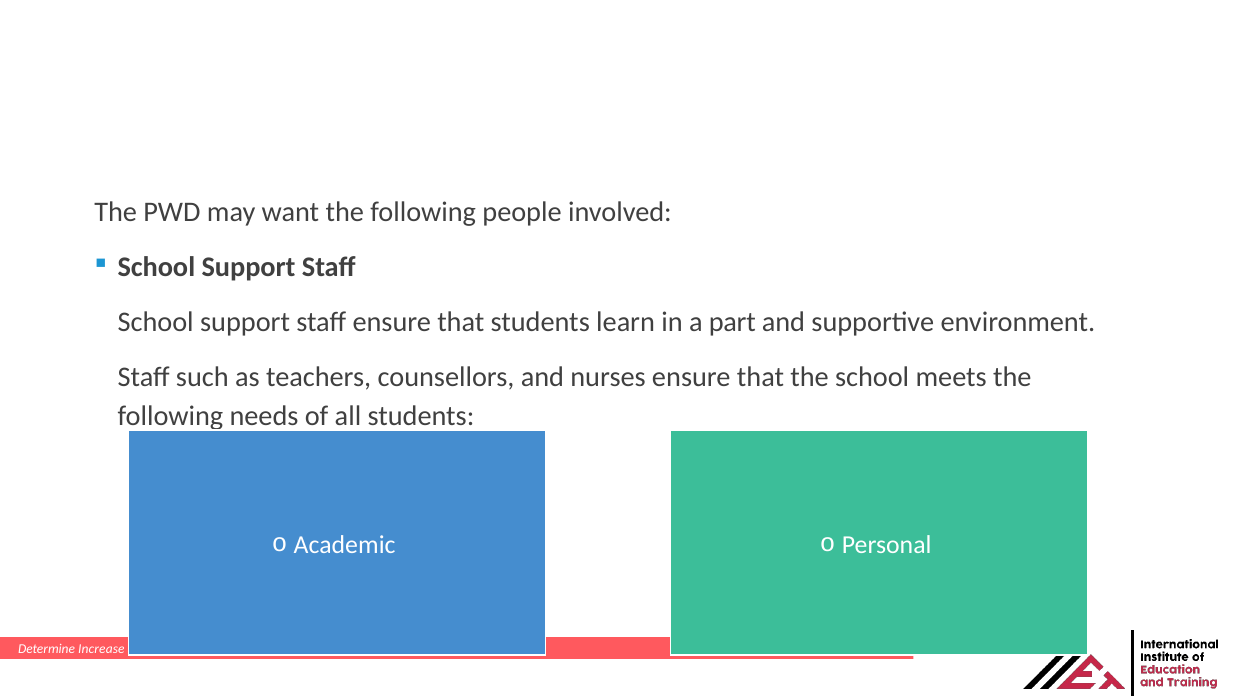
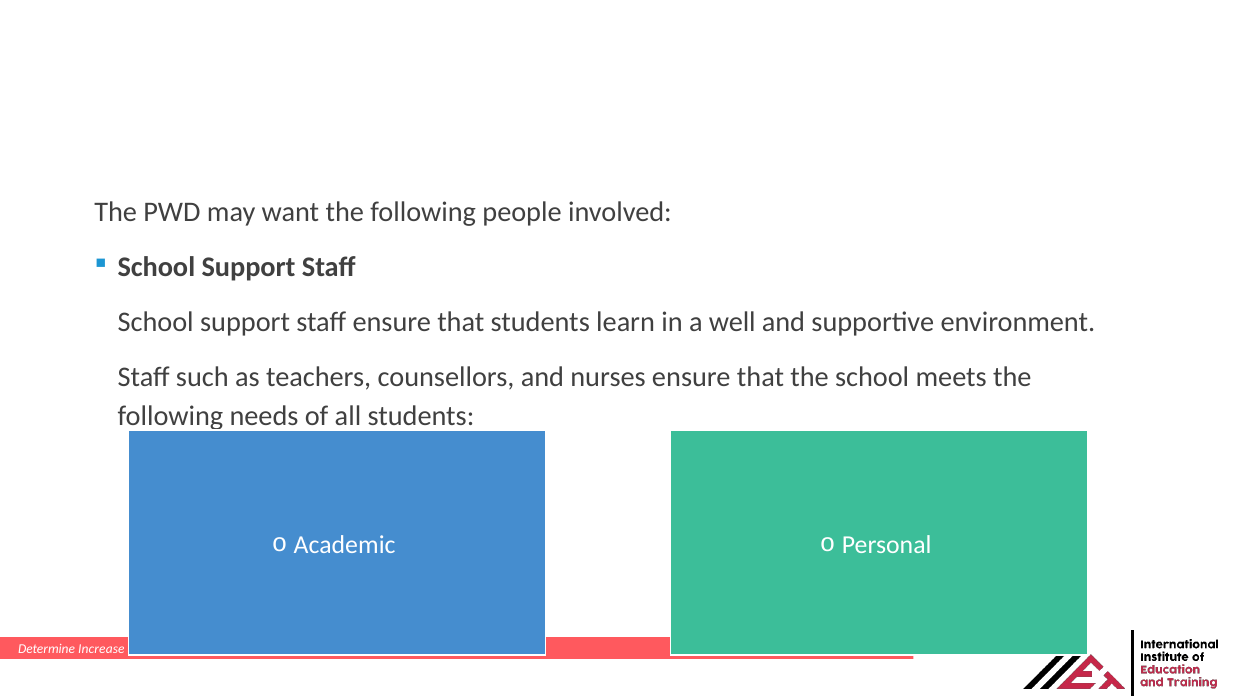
part: part -> well (732, 322)
